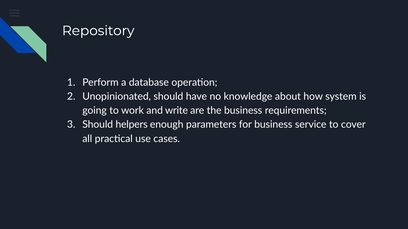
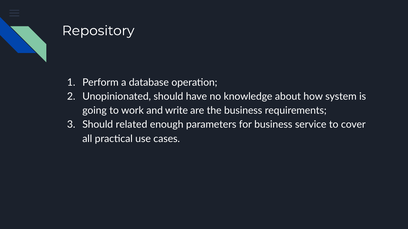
helpers: helpers -> related (131, 125)
